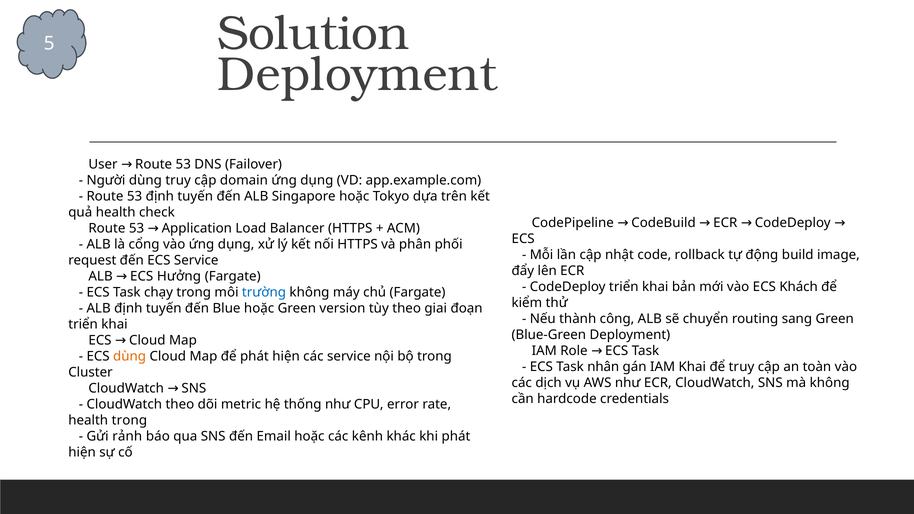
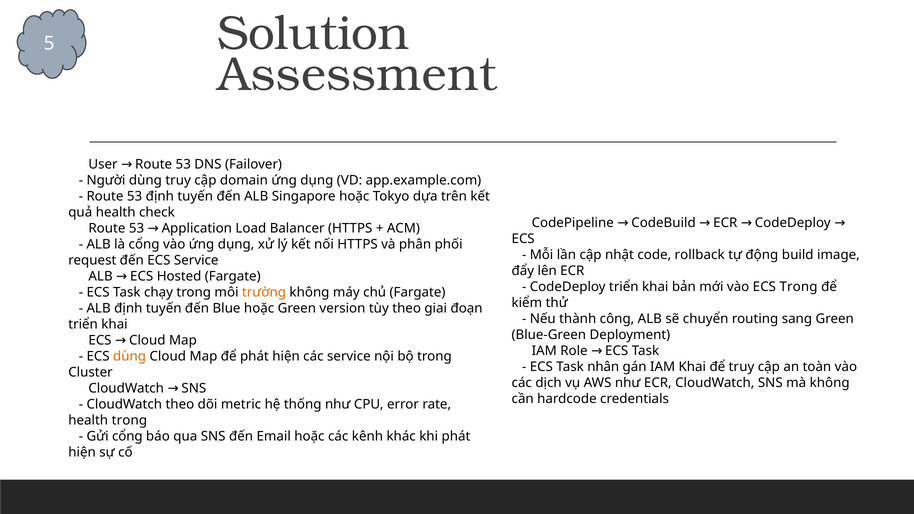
Deployment: Deployment -> Assessment (357, 75)
Hưởng: Hưởng -> Hosted (179, 276)
ECS Khách: Khách -> Trong (799, 287)
trường colour: blue -> orange (264, 292)
Gửi rảnh: rảnh -> cổng (127, 436)
